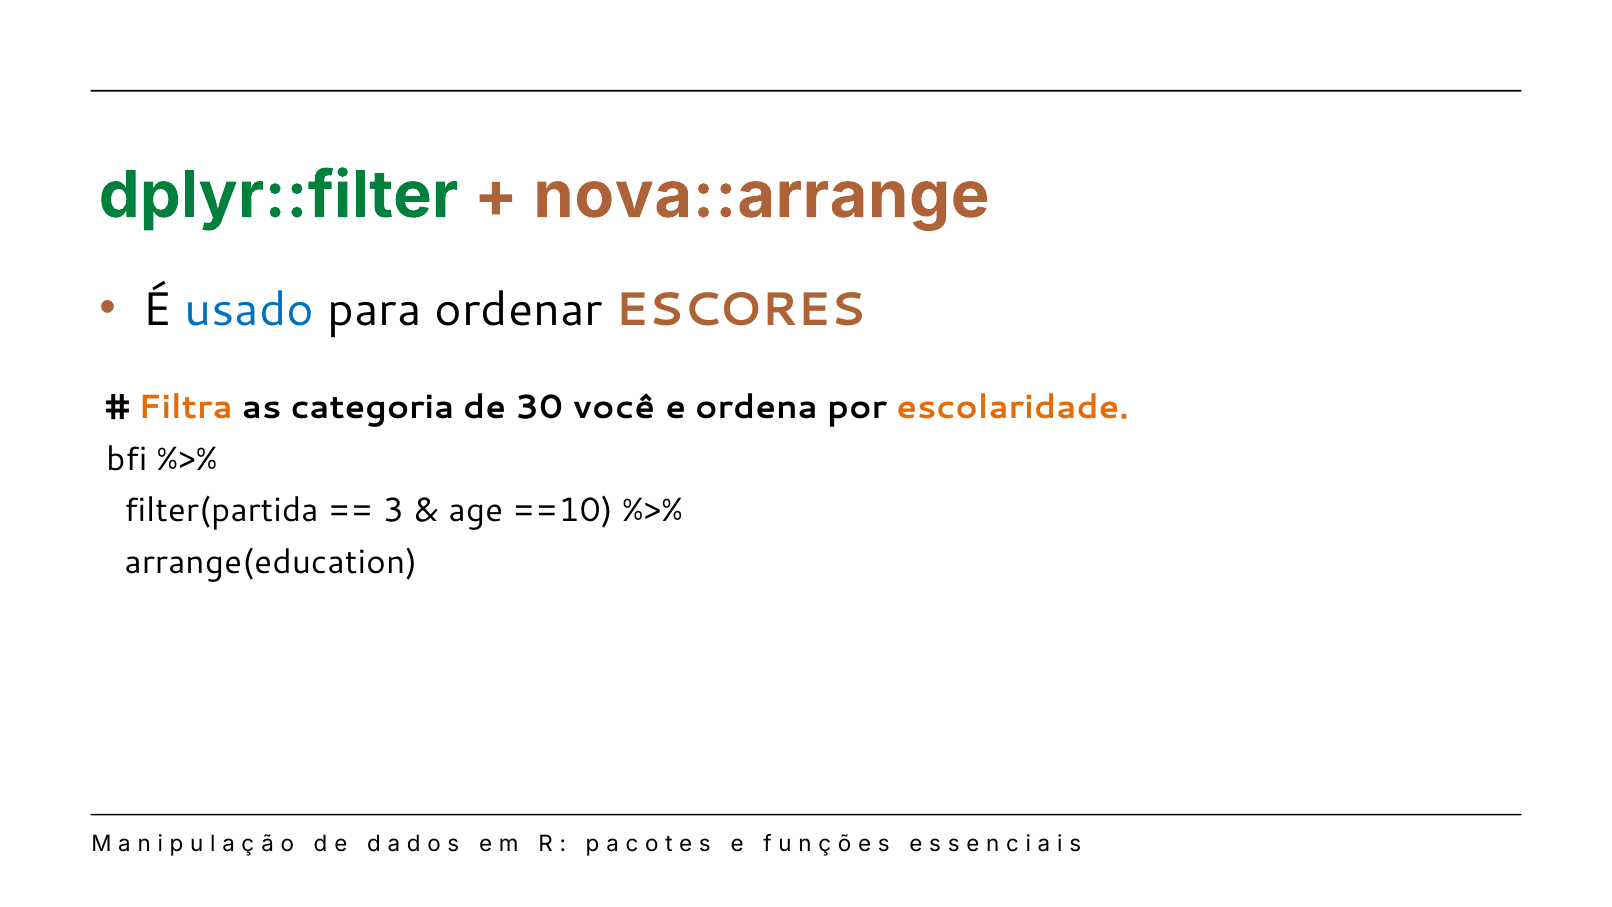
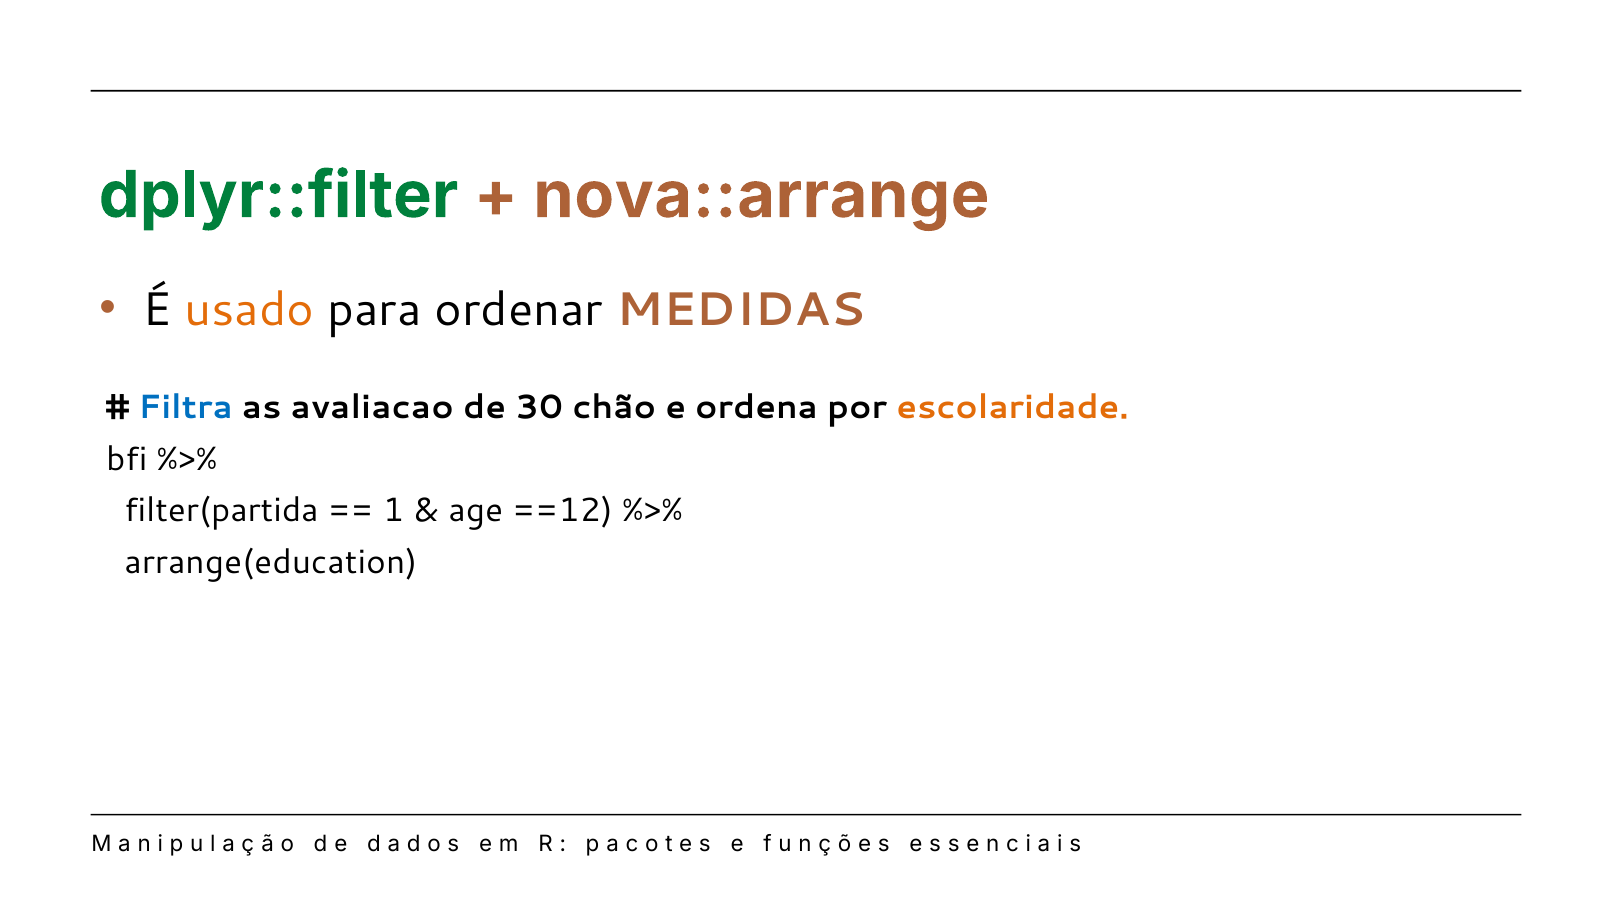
usado colour: blue -> orange (249, 310)
ESCORES: ESCORES -> MEDIDAS (741, 310)
Filtra colour: orange -> blue (185, 407)
categoria: categoria -> avaliacao (372, 407)
você: você -> chão (614, 407)
3: 3 -> 1 (393, 511)
==10: ==10 -> ==12 (563, 511)
